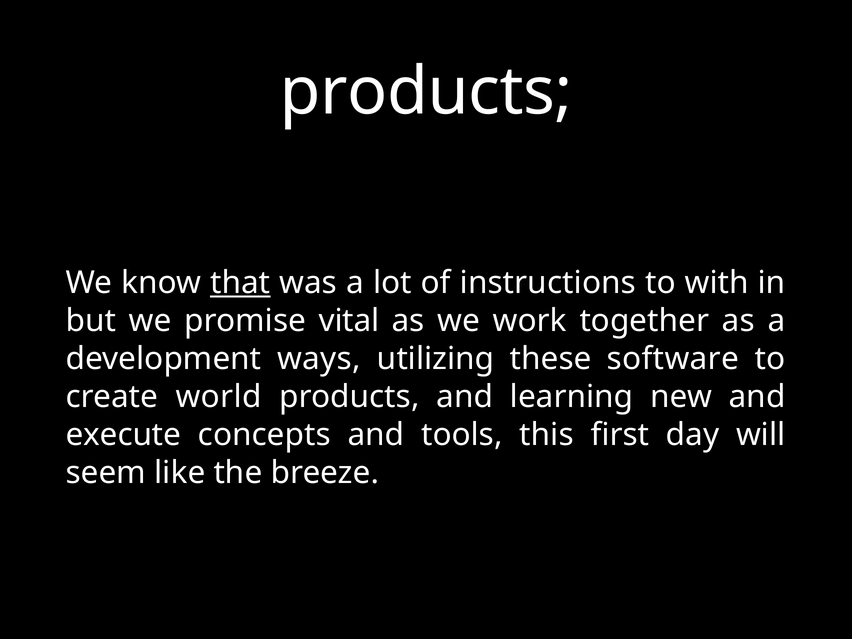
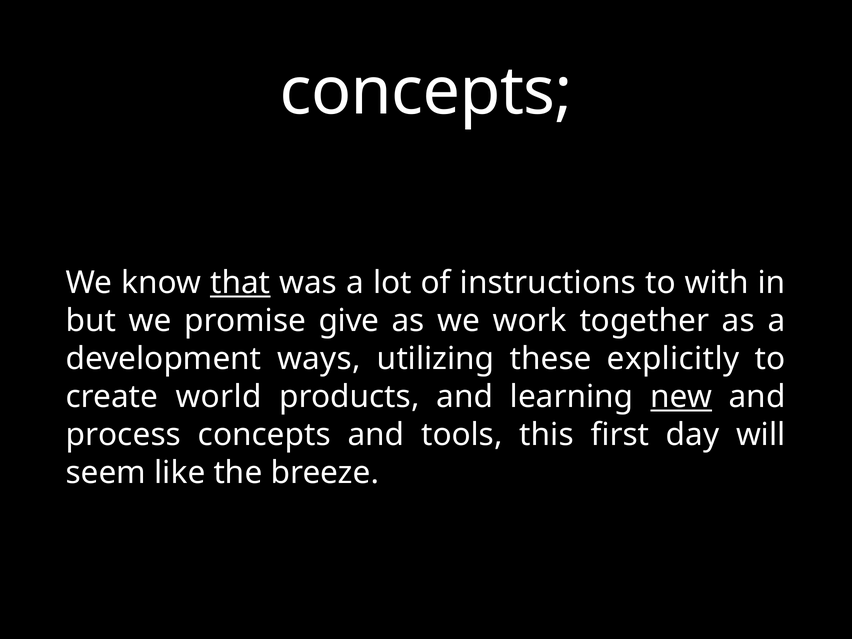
products: products -> concepts (426, 92)
vital: vital -> give (349, 321)
software: software -> explicitly (673, 359)
new underline: none -> present (681, 397)
execute: execute -> process (123, 435)
